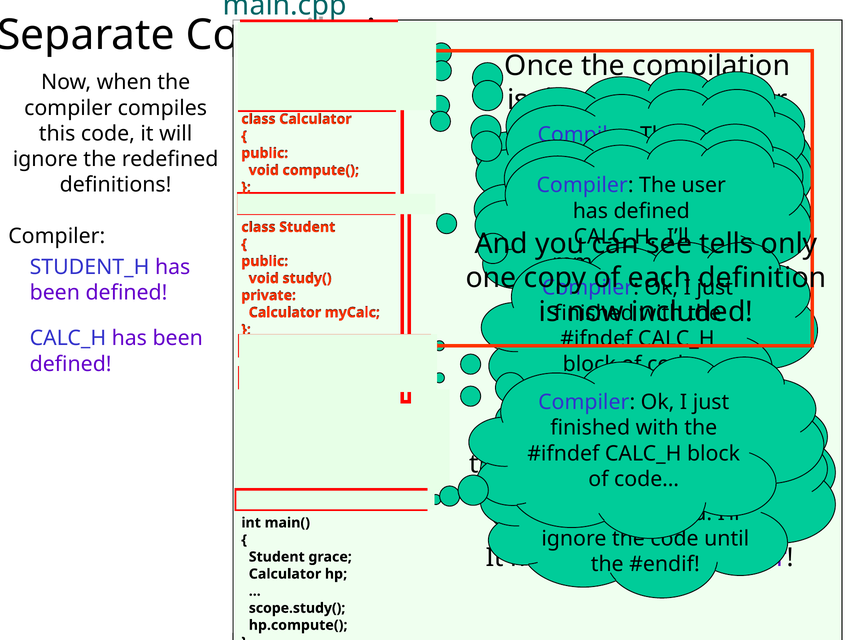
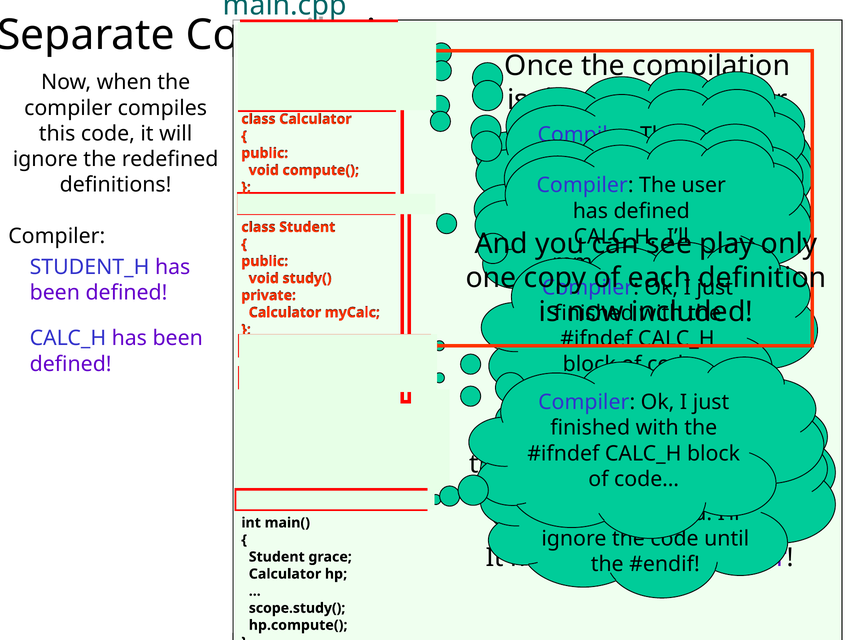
tells: tells -> play (727, 244)
